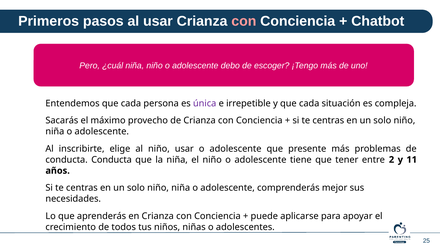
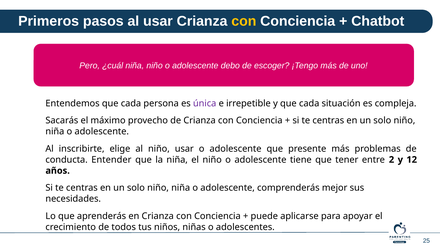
con colour: pink -> yellow (244, 21)
conducta Conducta: Conducta -> Entender (111, 159)
11: 11 -> 12 (412, 159)
